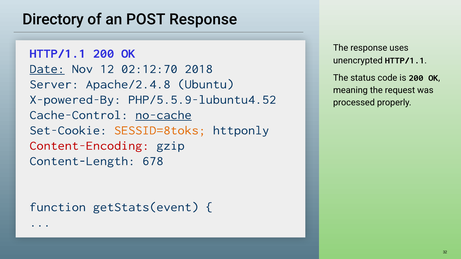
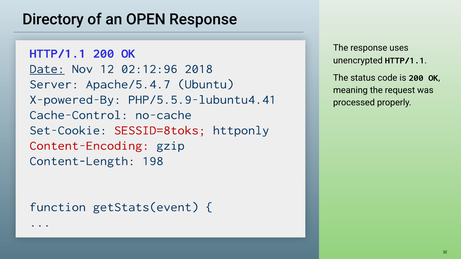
POST: POST -> OPEN (146, 20)
02:12:70: 02:12:70 -> 02:12:96 (149, 69)
Apache/2.4.8: Apache/2.4.8 -> Apache/5.4.7 (128, 84)
PHP/5.5.9-lubuntu4.52: PHP/5.5.9-lubuntu4.52 -> PHP/5.5.9-lubuntu4.41 (202, 100)
no-cache underline: present -> none (163, 115)
SESSID=8toks colour: orange -> red (160, 130)
678: 678 -> 198 (153, 161)
